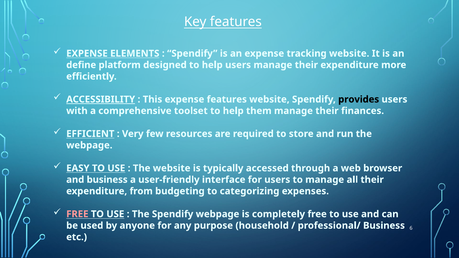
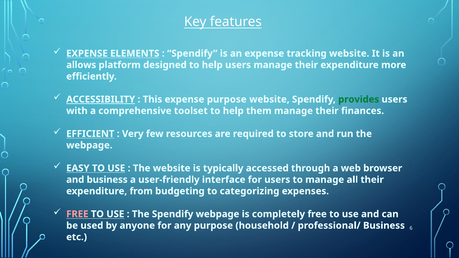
define: define -> allows (81, 65)
expense features: features -> purpose (227, 99)
provides colour: black -> green (359, 99)
